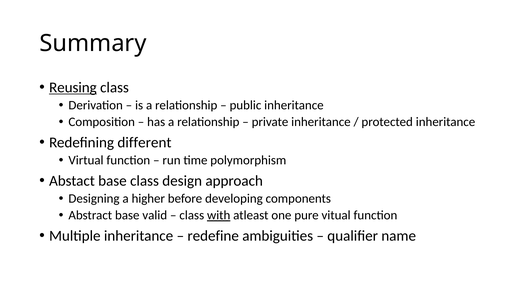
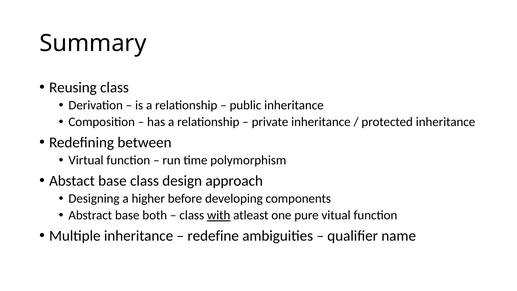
Reusing underline: present -> none (73, 87)
different: different -> between (144, 142)
valid: valid -> both (155, 215)
